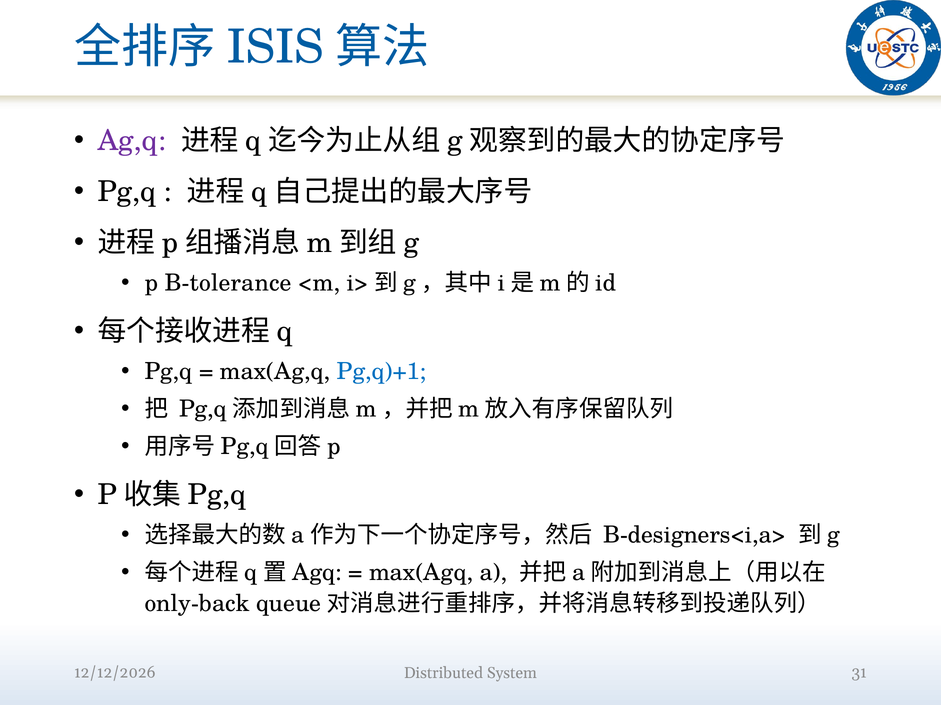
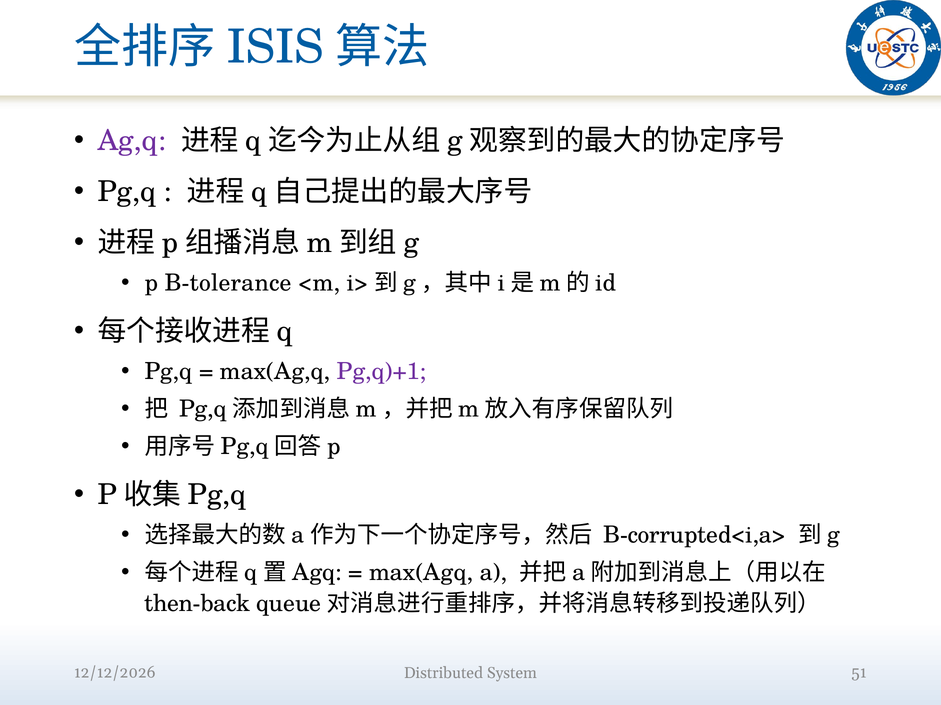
Pg,q)+1 colour: blue -> purple (382, 372)
B-designers<i,a>: B-designers<i,a> -> B-corrupted<i,a> (695, 536)
only-back: only-back -> then-back (197, 604)
31: 31 -> 51 (859, 673)
